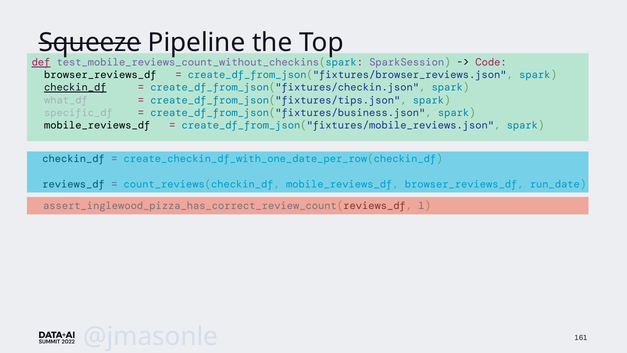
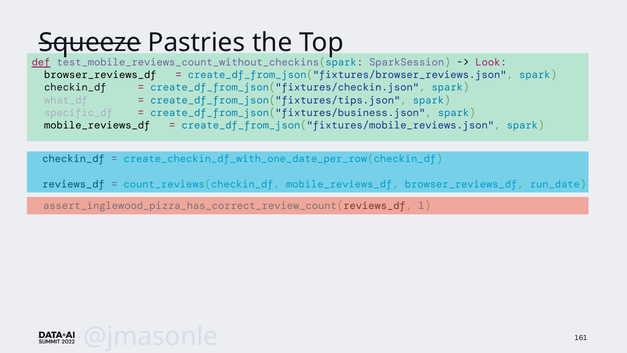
Pipeline: Pipeline -> Pastries (197, 42)
Code: Code -> Look (491, 62)
checkin_df underline: present -> none (75, 87)
